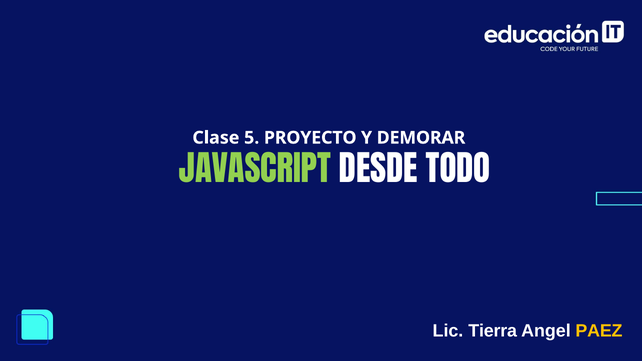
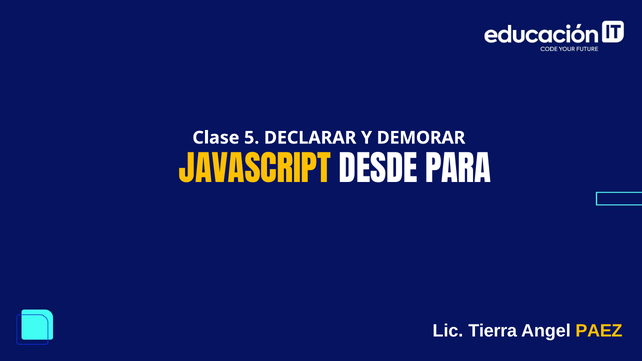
PROYECTO: PROYECTO -> DECLARAR (310, 138)
JAVASCRIPT colour: light green -> yellow (255, 171)
TODO: TODO -> PARA (458, 171)
